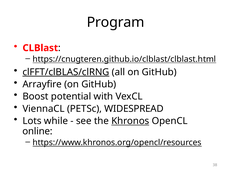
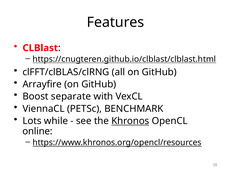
Program: Program -> Features (115, 22)
clFFT/clBLAS/clRNG underline: present -> none (66, 72)
potential: potential -> separate (71, 97)
WIDESPREAD: WIDESPREAD -> BENCHMARK (134, 109)
